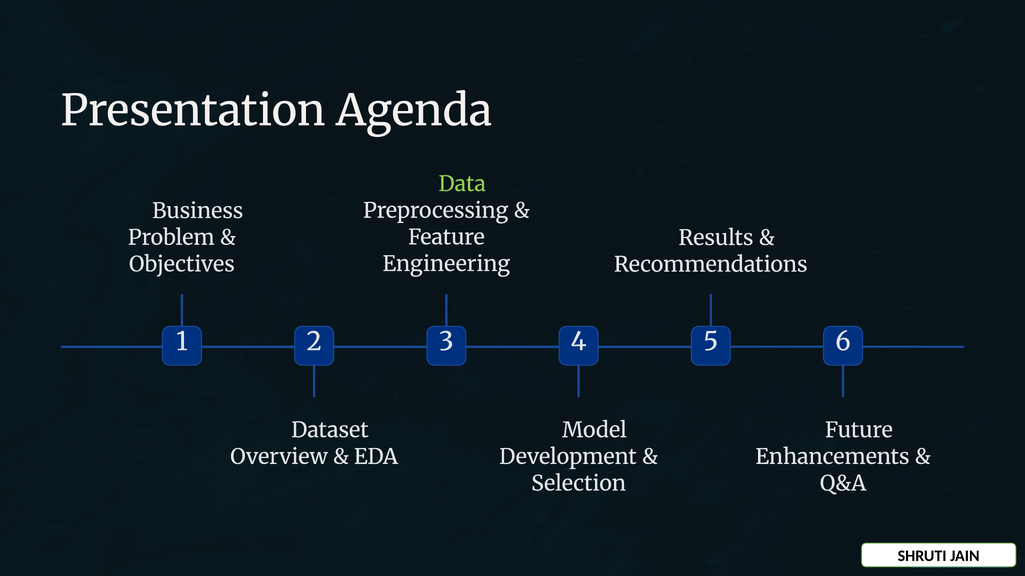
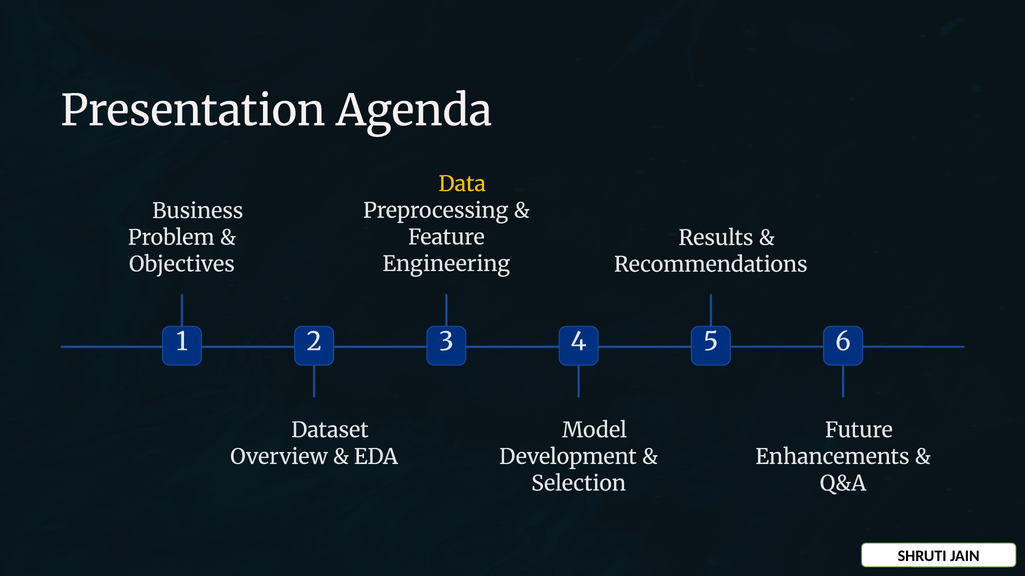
Data colour: light green -> yellow (462, 184)
